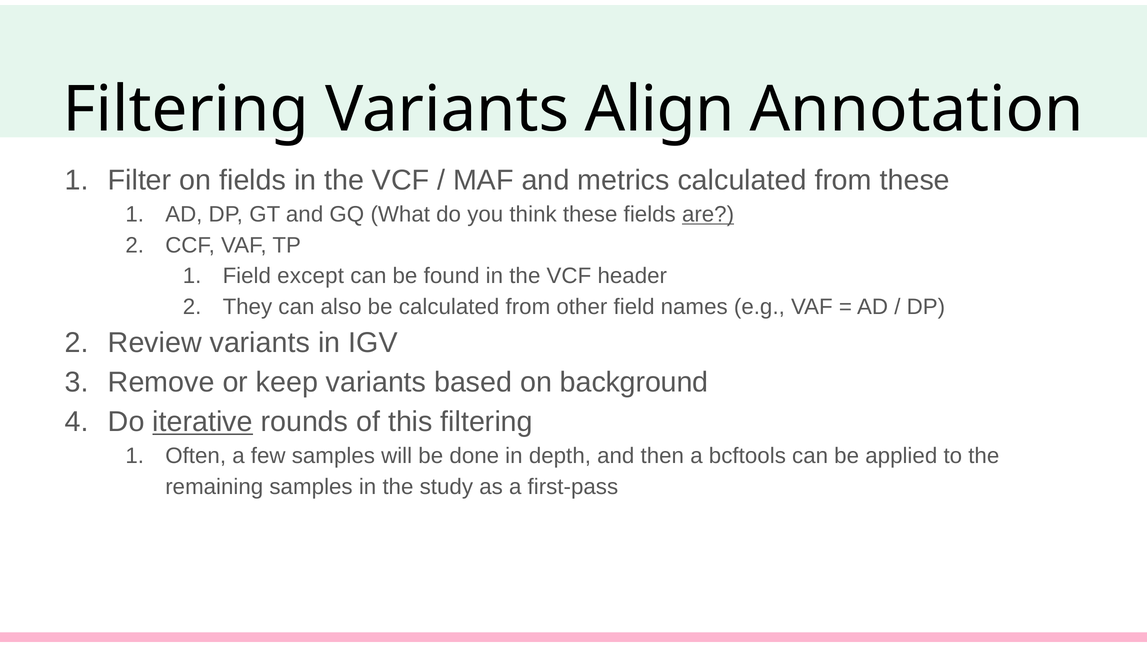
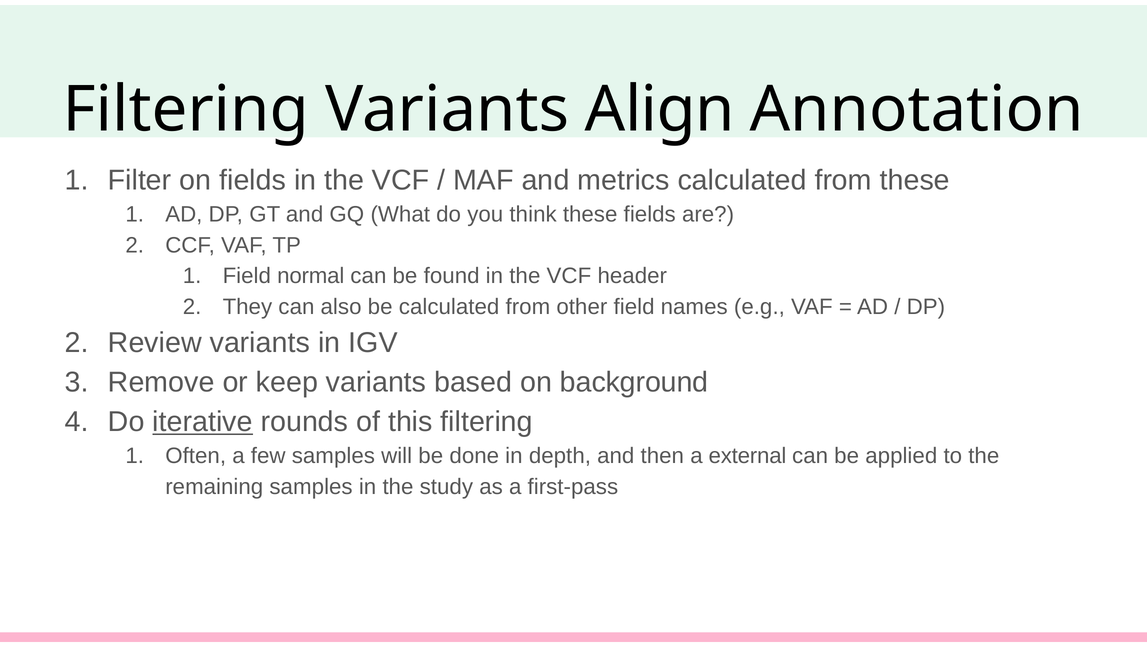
are underline: present -> none (708, 214)
except: except -> normal (311, 276)
bcftools: bcftools -> external (748, 456)
